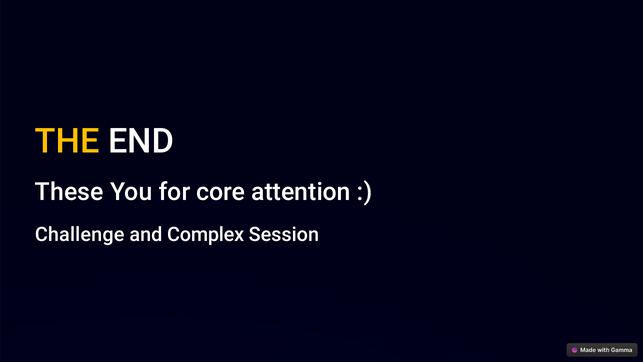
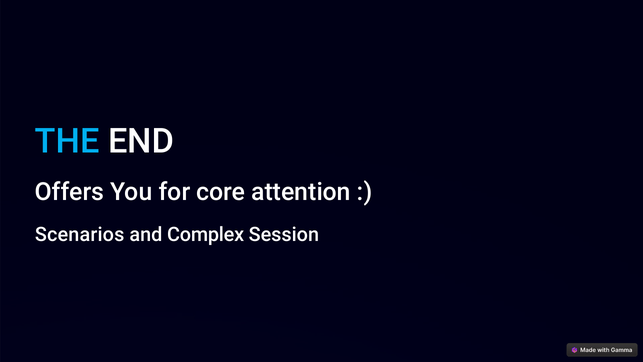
THE colour: yellow -> light blue (67, 141)
These: These -> Offers (69, 192)
Challenge: Challenge -> Scenarios (80, 235)
